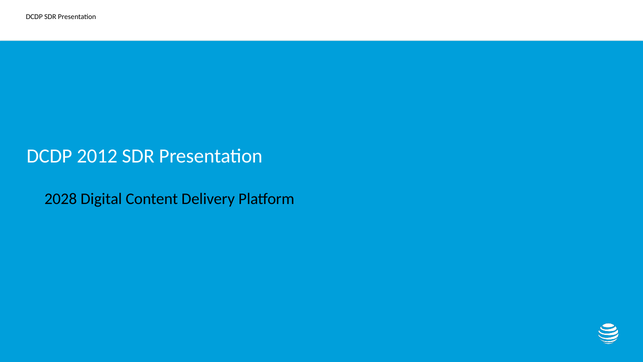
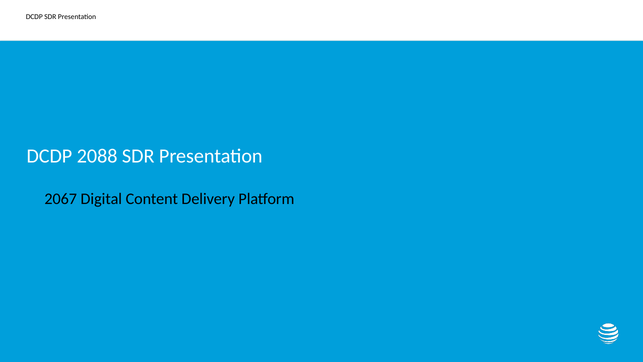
2012: 2012 -> 2088 (97, 156)
2028: 2028 -> 2067 (61, 199)
